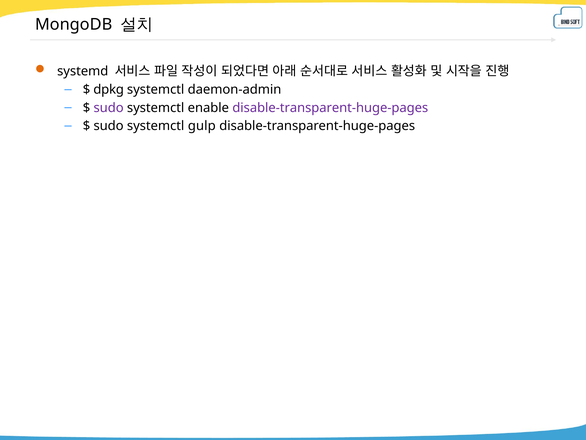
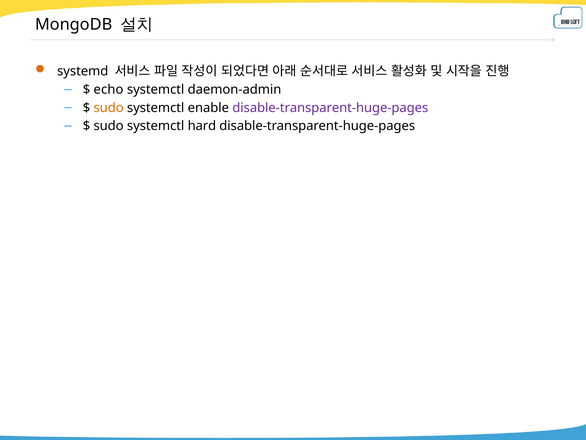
dpkg: dpkg -> echo (109, 89)
sudo colour: purple -> orange (109, 108)
gulp: gulp -> hard (202, 126)
